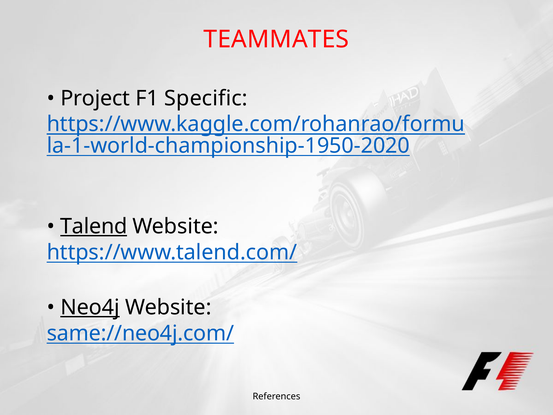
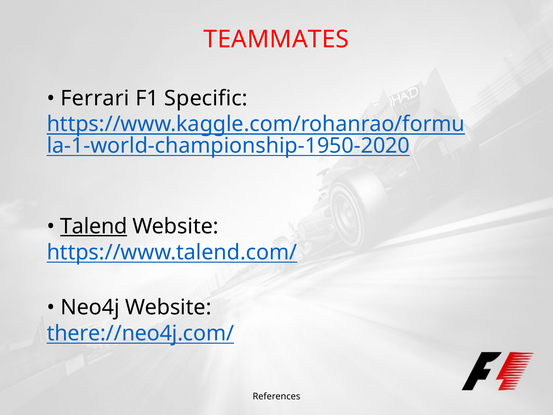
Project: Project -> Ferrari (95, 98)
Neo4j underline: present -> none (90, 307)
same://neo4j.com/: same://neo4j.com/ -> there://neo4j.com/ (140, 333)
